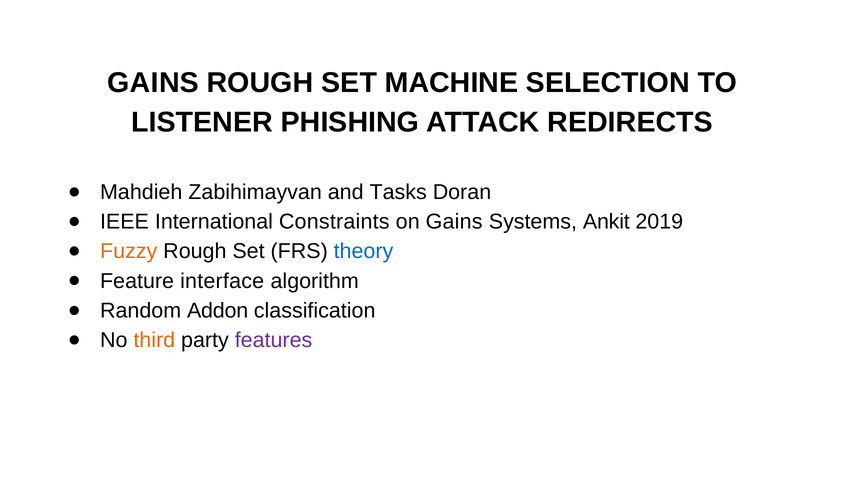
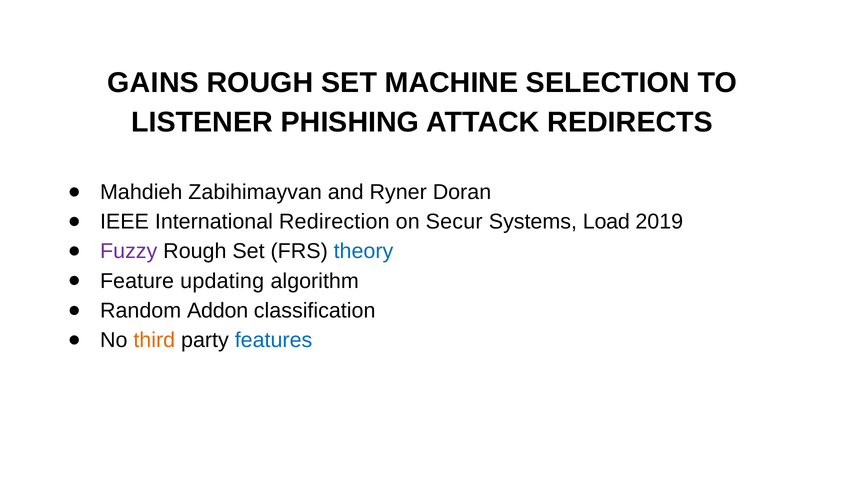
Tasks: Tasks -> Ryner (398, 192)
Constraints: Constraints -> Redirection (334, 222)
on Gains: Gains -> Secur (454, 222)
Ankit: Ankit -> Load (606, 222)
Fuzzy colour: orange -> purple (129, 251)
interface: interface -> updating (222, 281)
features colour: purple -> blue (274, 340)
